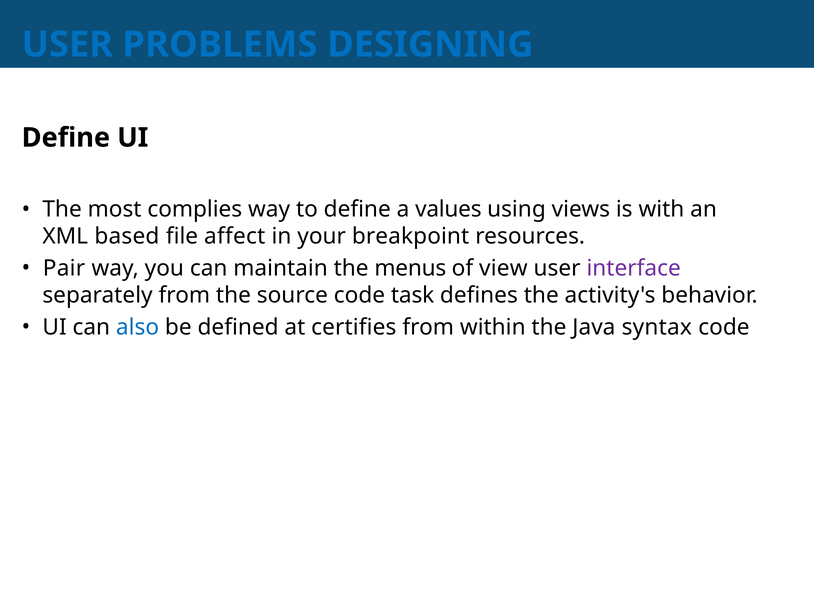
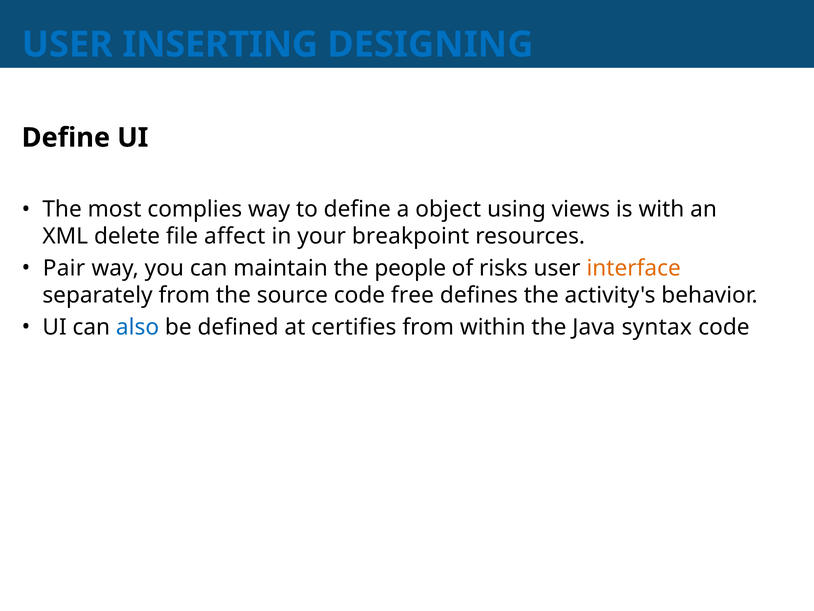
PROBLEMS: PROBLEMS -> INSERTING (220, 45)
values: values -> object (448, 209)
based: based -> delete (127, 236)
menus: menus -> people (410, 268)
view: view -> risks (503, 268)
interface colour: purple -> orange (634, 268)
task: task -> free (412, 295)
